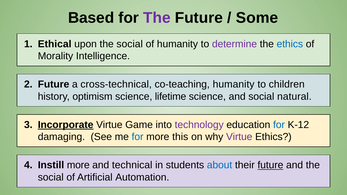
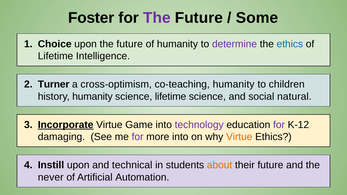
Based: Based -> Foster (91, 18)
Ethical: Ethical -> Choice (55, 44)
upon the social: social -> future (130, 44)
Morality: Morality -> Lifetime (55, 56)
Future: Future -> Turner (54, 84)
cross-technical: cross-technical -> cross-optimism (116, 84)
history optimism: optimism -> humanity (92, 97)
for colour: blue -> purple (279, 125)
for colour: blue -> purple (138, 137)
more this: this -> into (180, 137)
Virtue colour: purple -> orange (239, 137)
Instill more: more -> upon (78, 165)
about colour: blue -> orange (220, 165)
future underline: present -> none (270, 165)
social: social -> never (51, 177)
